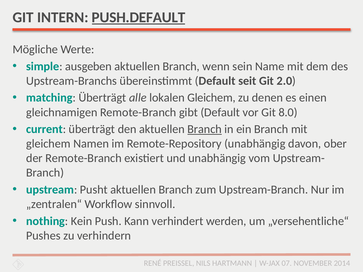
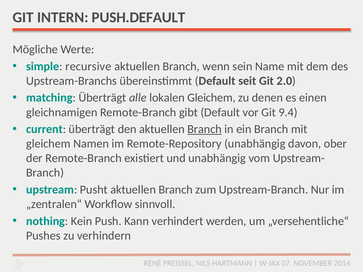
PUSH.DEFAULT underline: present -> none (139, 17)
ausgeben: ausgeben -> recursive (88, 66)
8.0: 8.0 -> 9.4 (288, 112)
